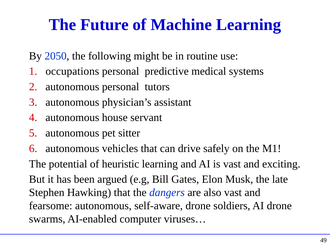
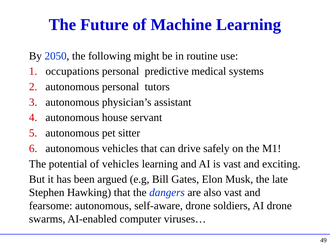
of heuristic: heuristic -> vehicles (120, 164)
